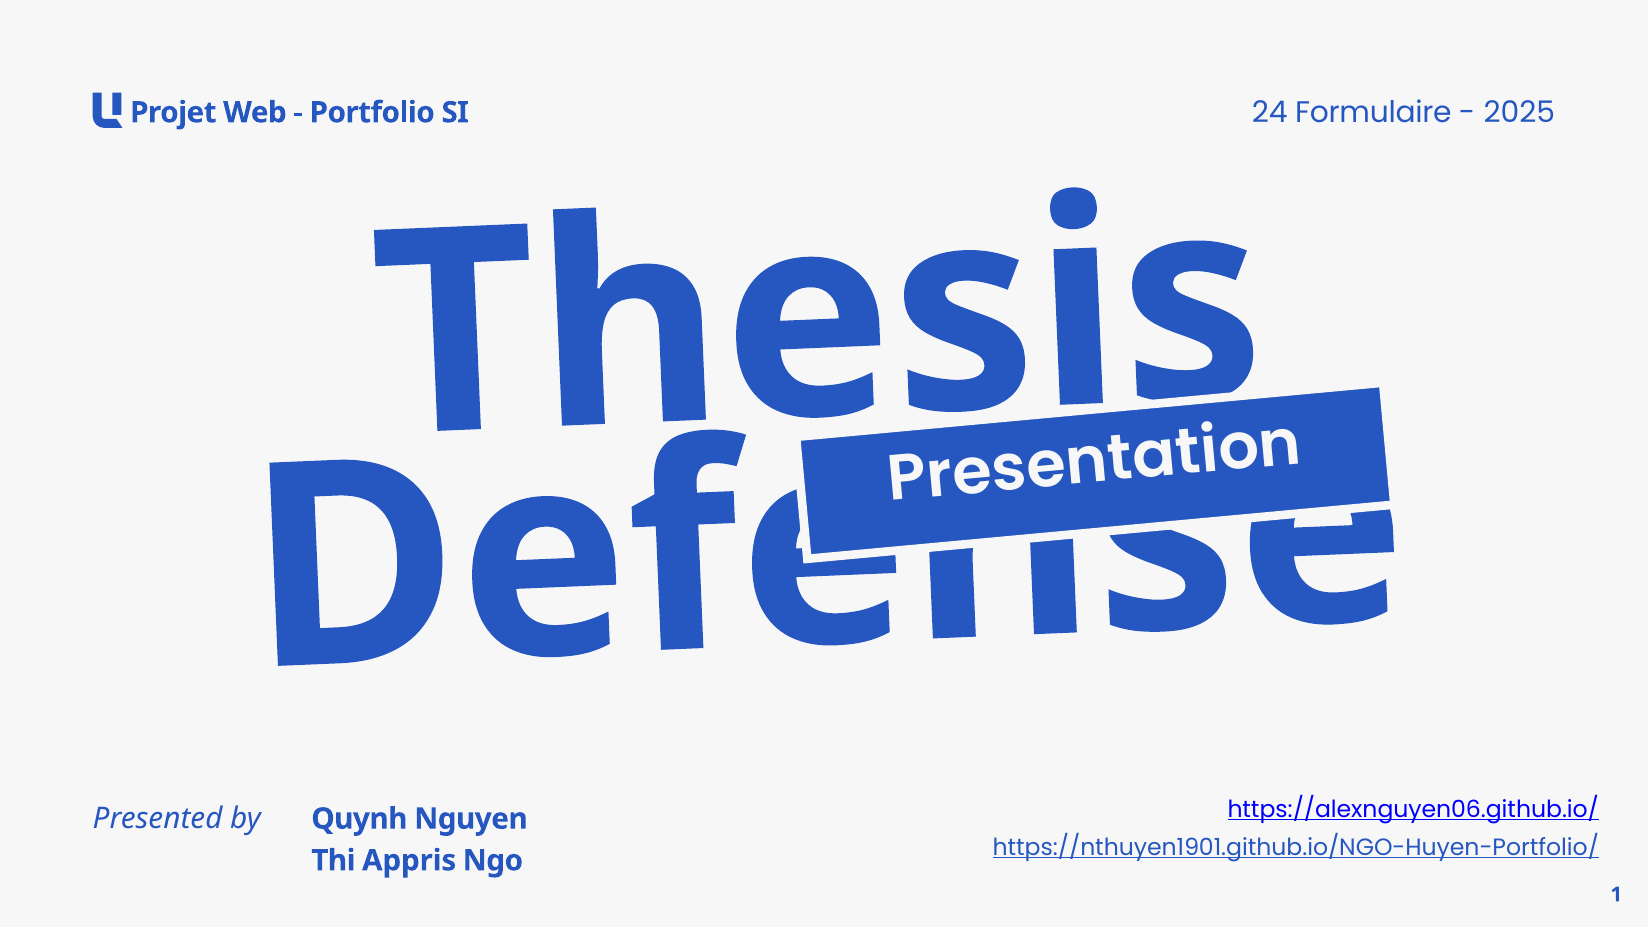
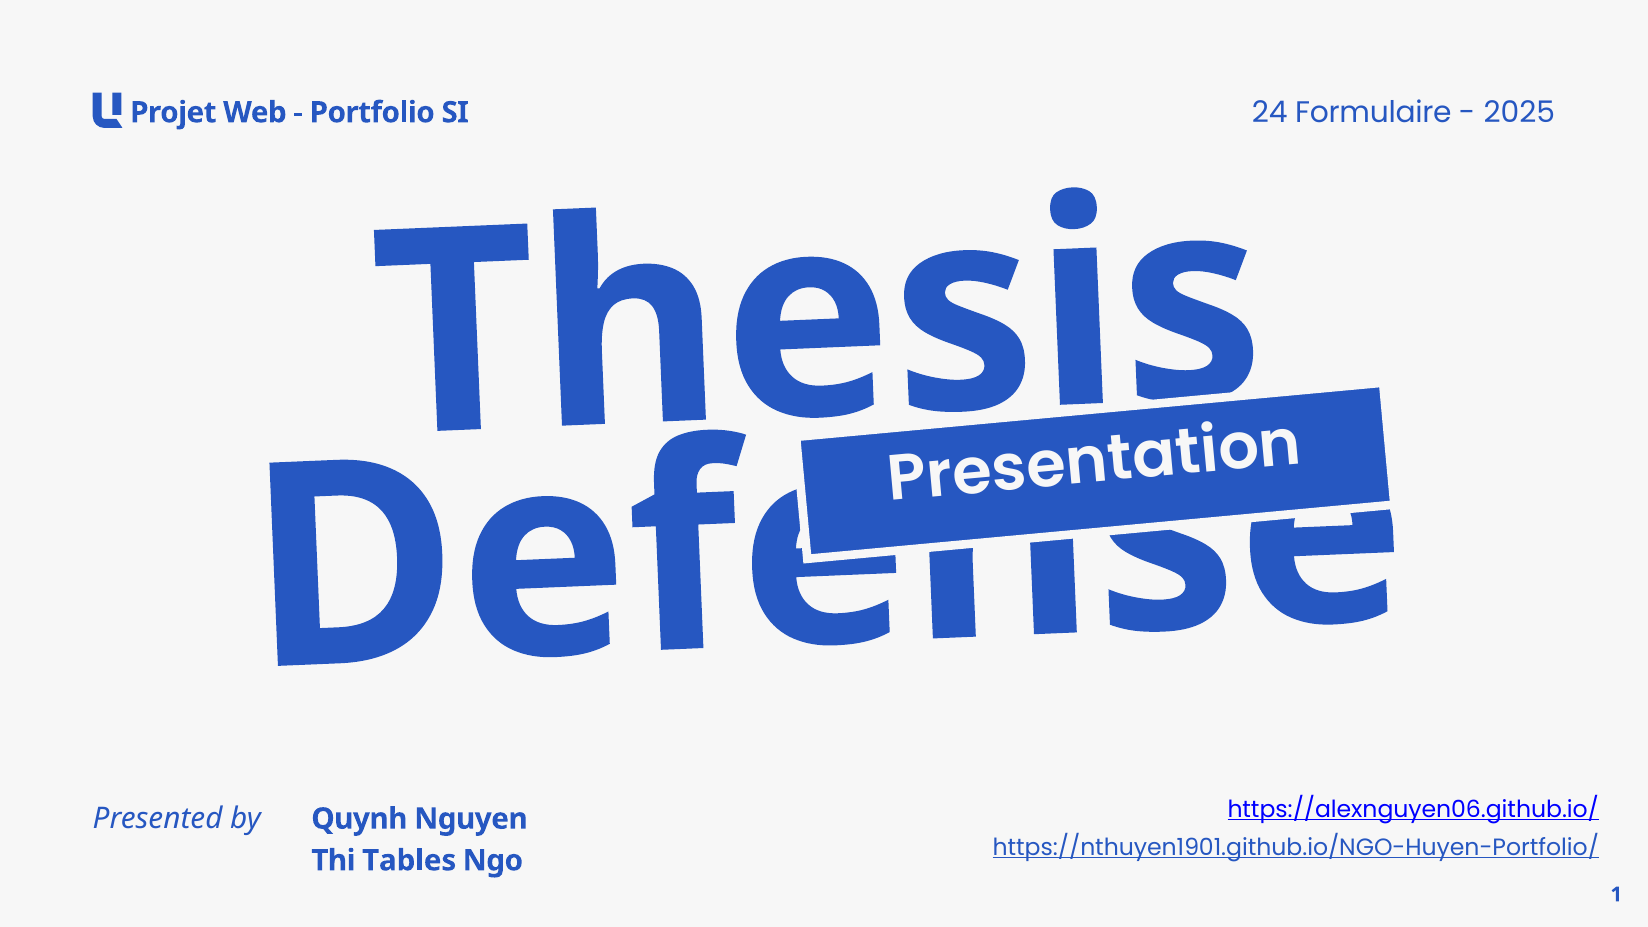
Appris: Appris -> Tables (409, 861)
